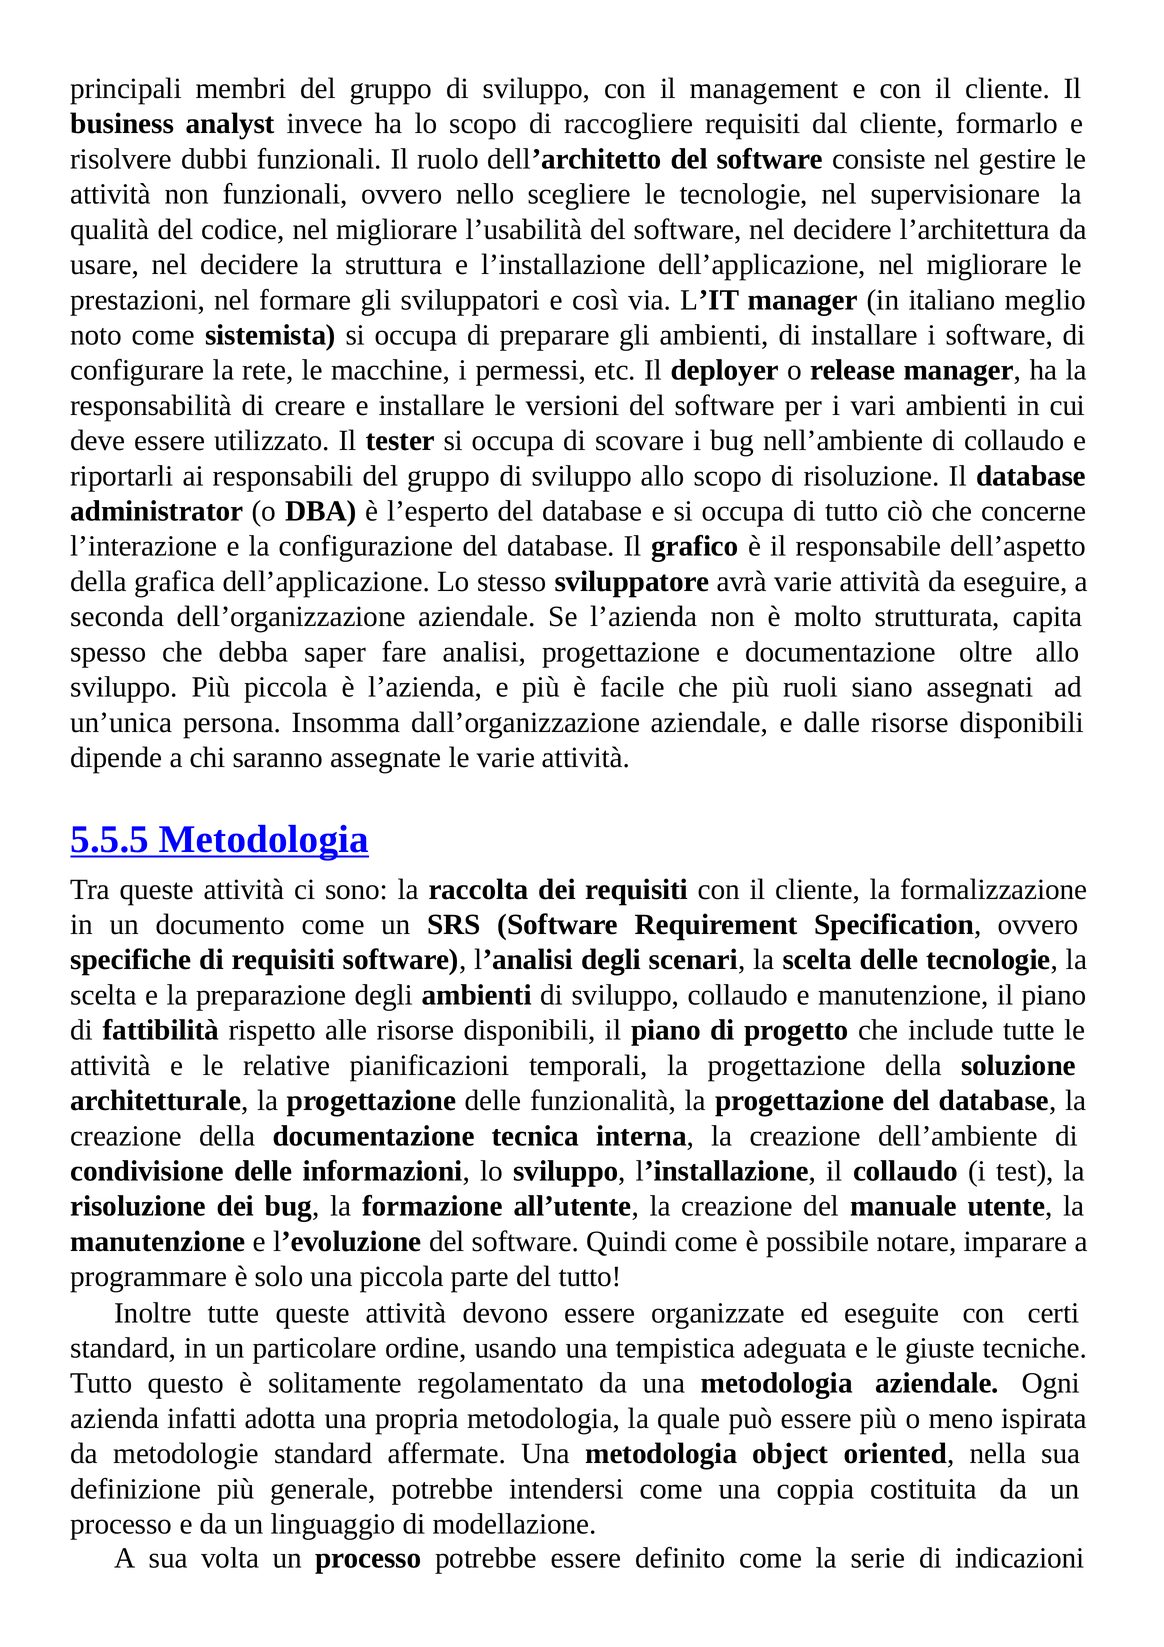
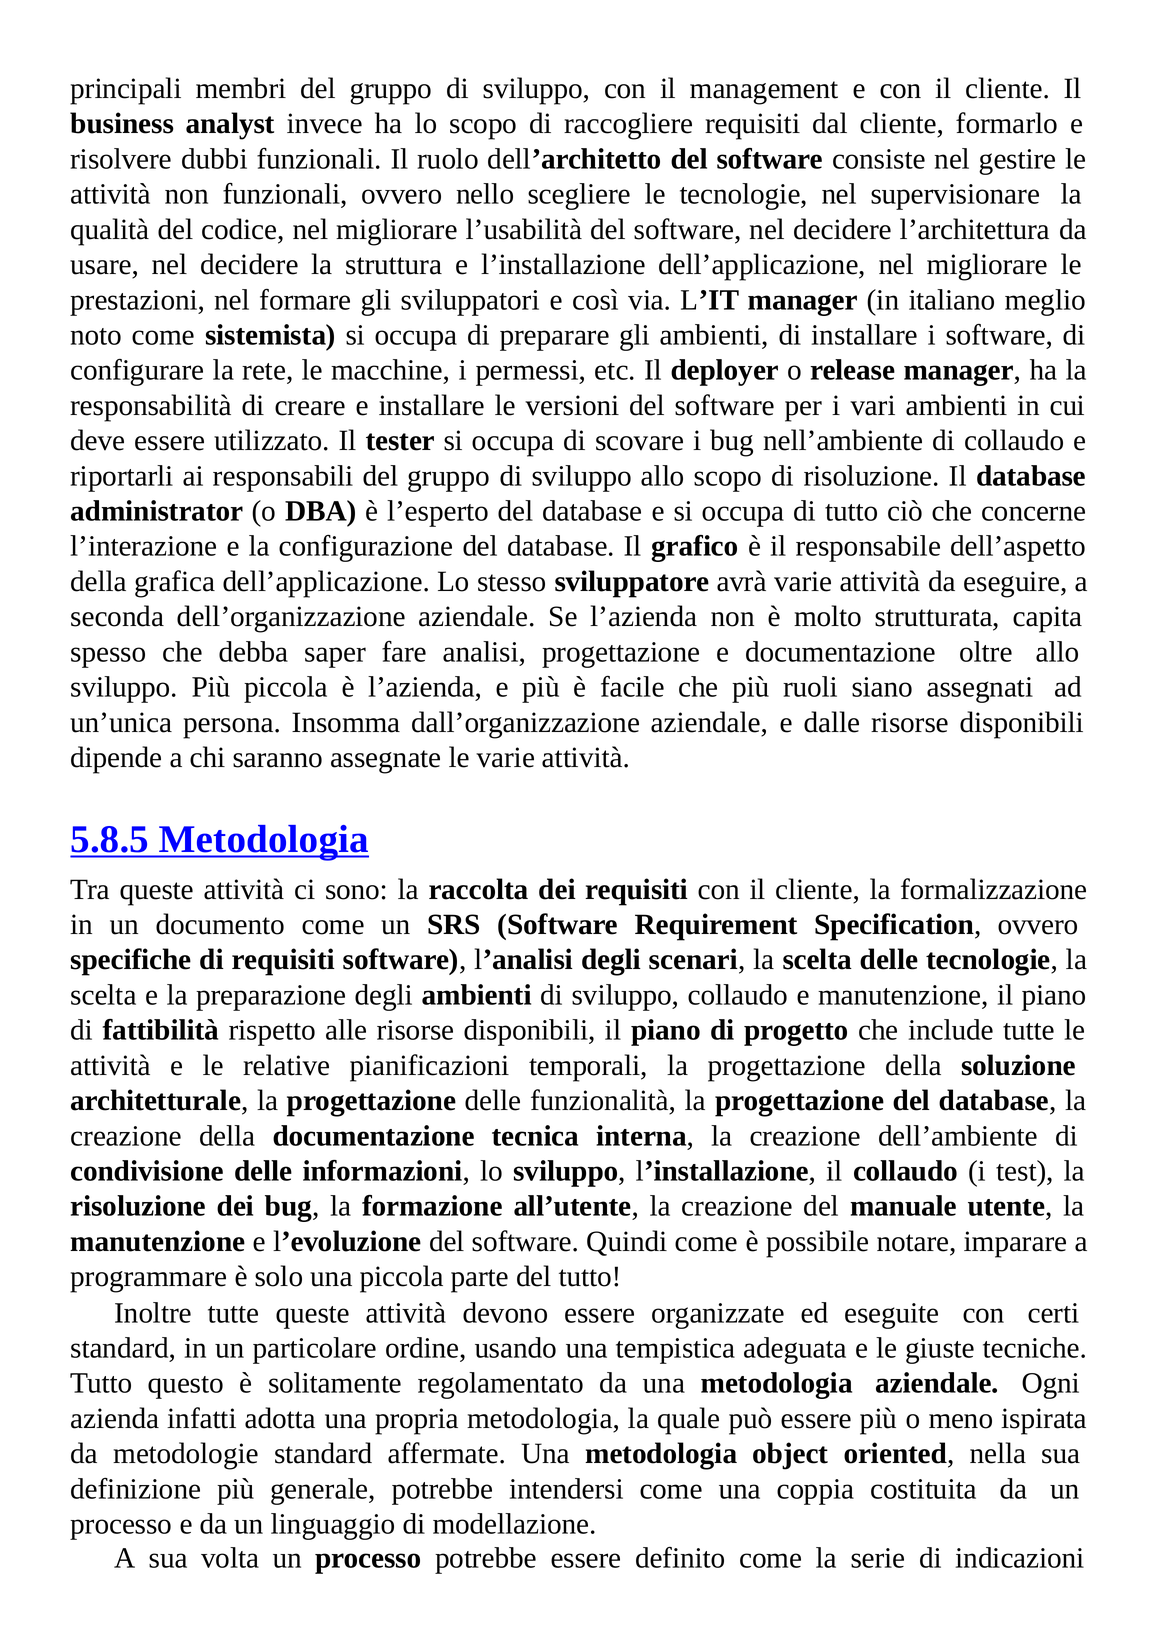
5.5.5: 5.5.5 -> 5.8.5 (110, 839)
